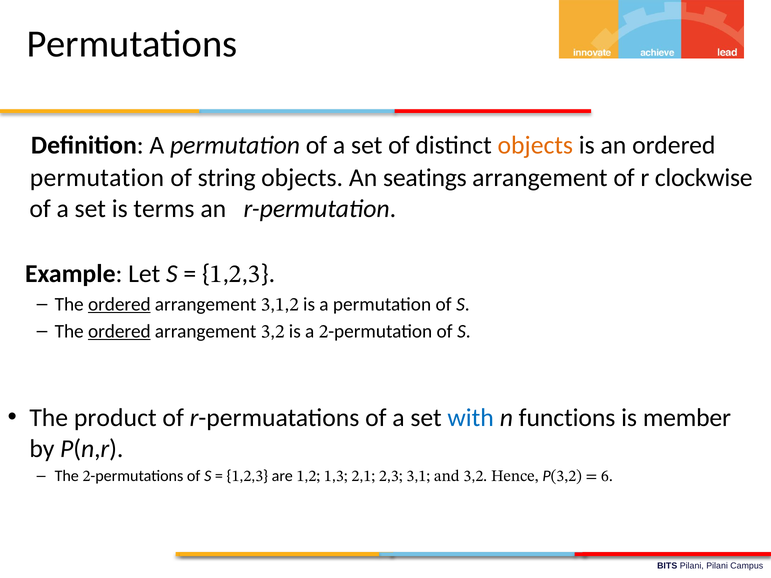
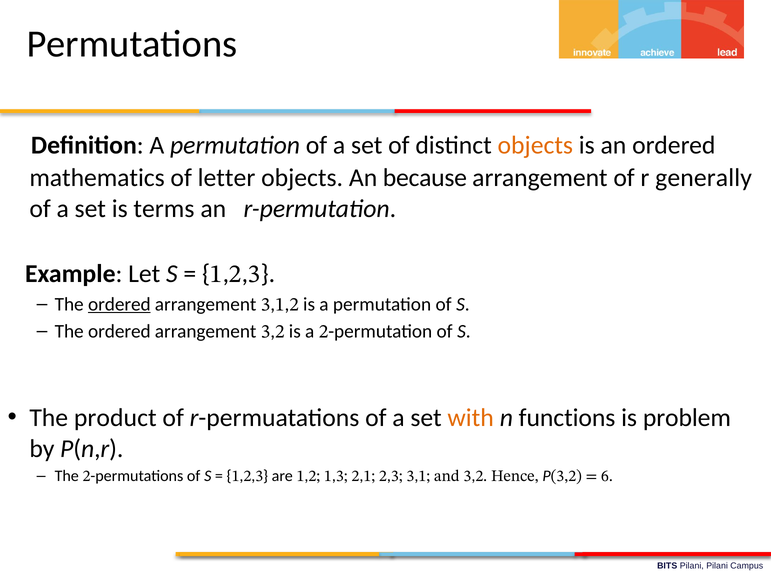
permutation: permutation -> mathematics (97, 178)
string: string -> letter (226, 178)
seatings: seatings -> because (425, 178)
clockwise: clockwise -> generally (704, 178)
ordered underline: present -> none (119, 331)
with colour: blue -> orange (471, 418)
member: member -> problem (687, 418)
